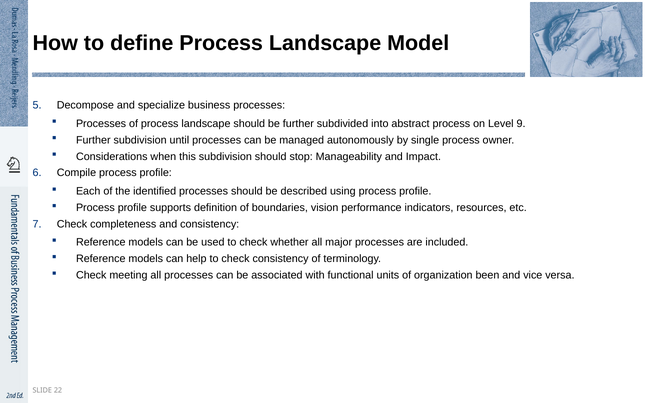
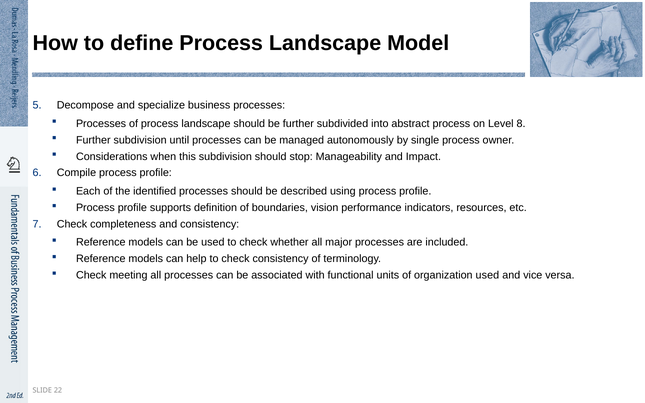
9: 9 -> 8 (521, 124)
organization been: been -> used (487, 275)
